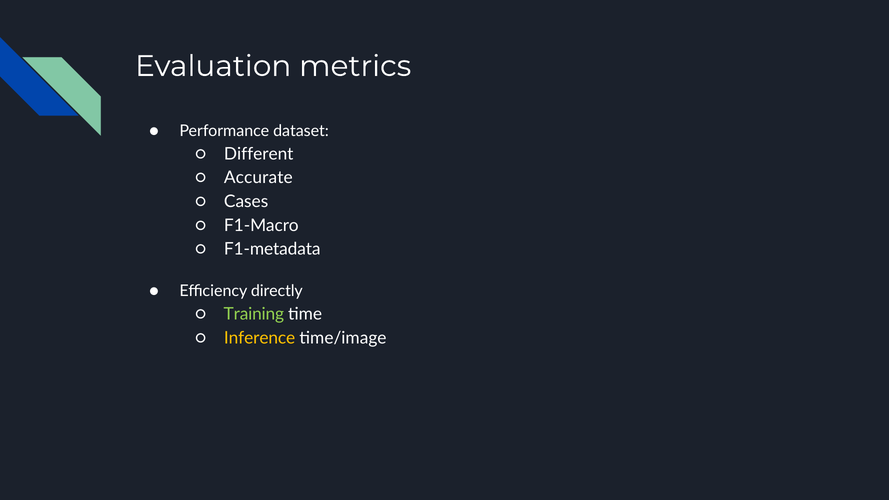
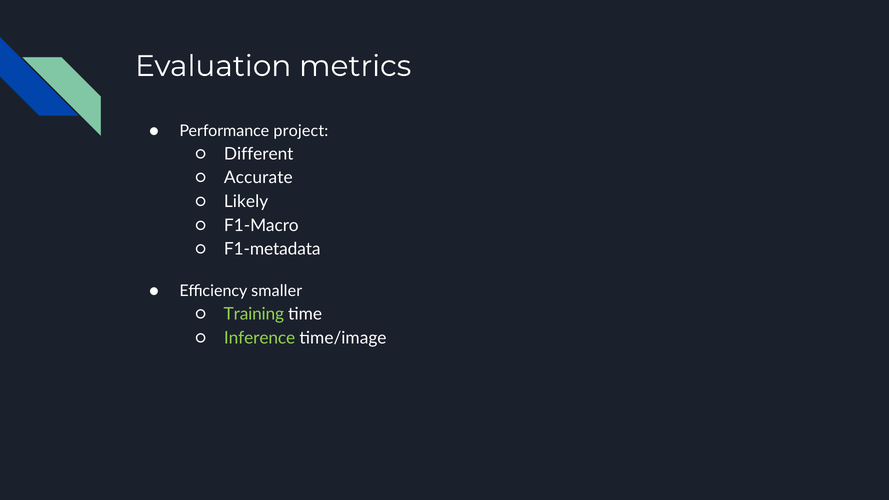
dataset: dataset -> project (301, 131)
Cases: Cases -> Likely (246, 202)
directly: directly -> smaller (277, 291)
Inference colour: yellow -> light green (260, 338)
